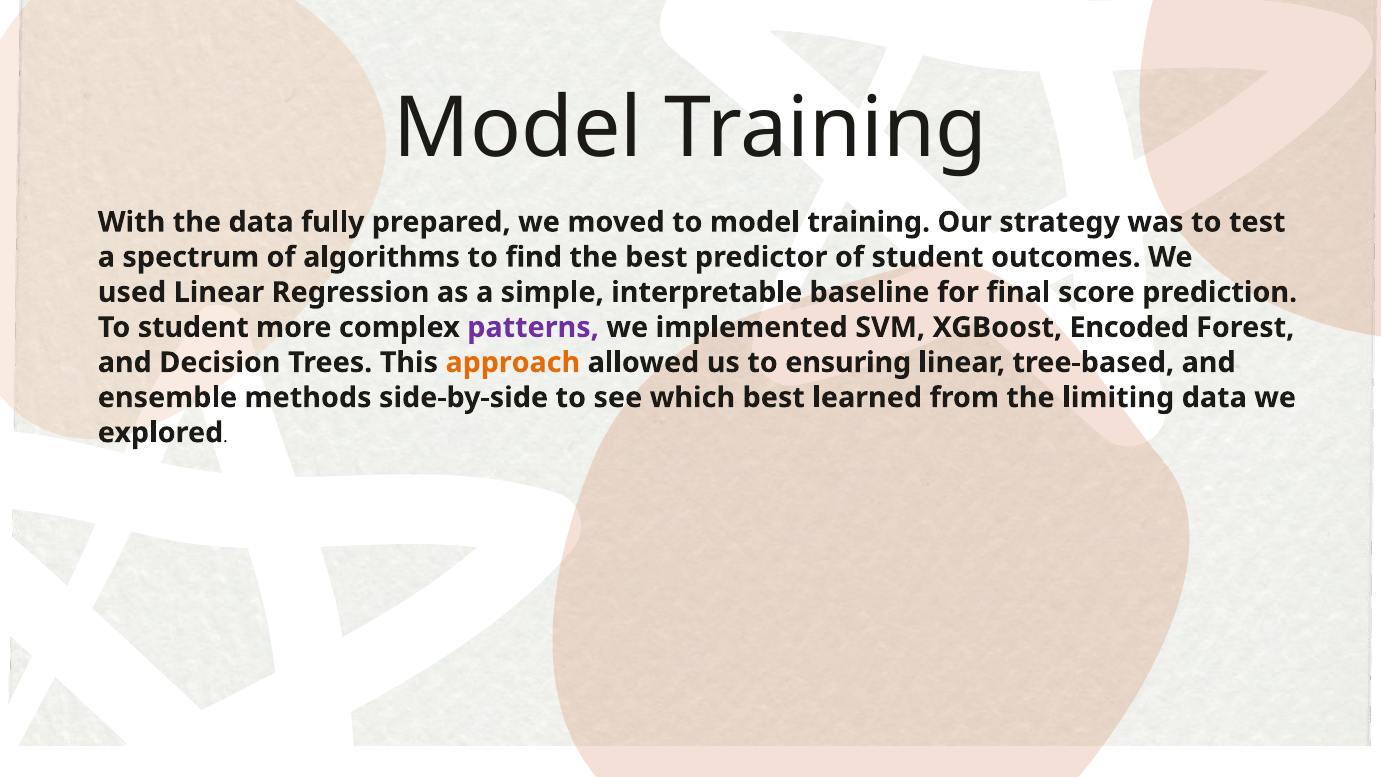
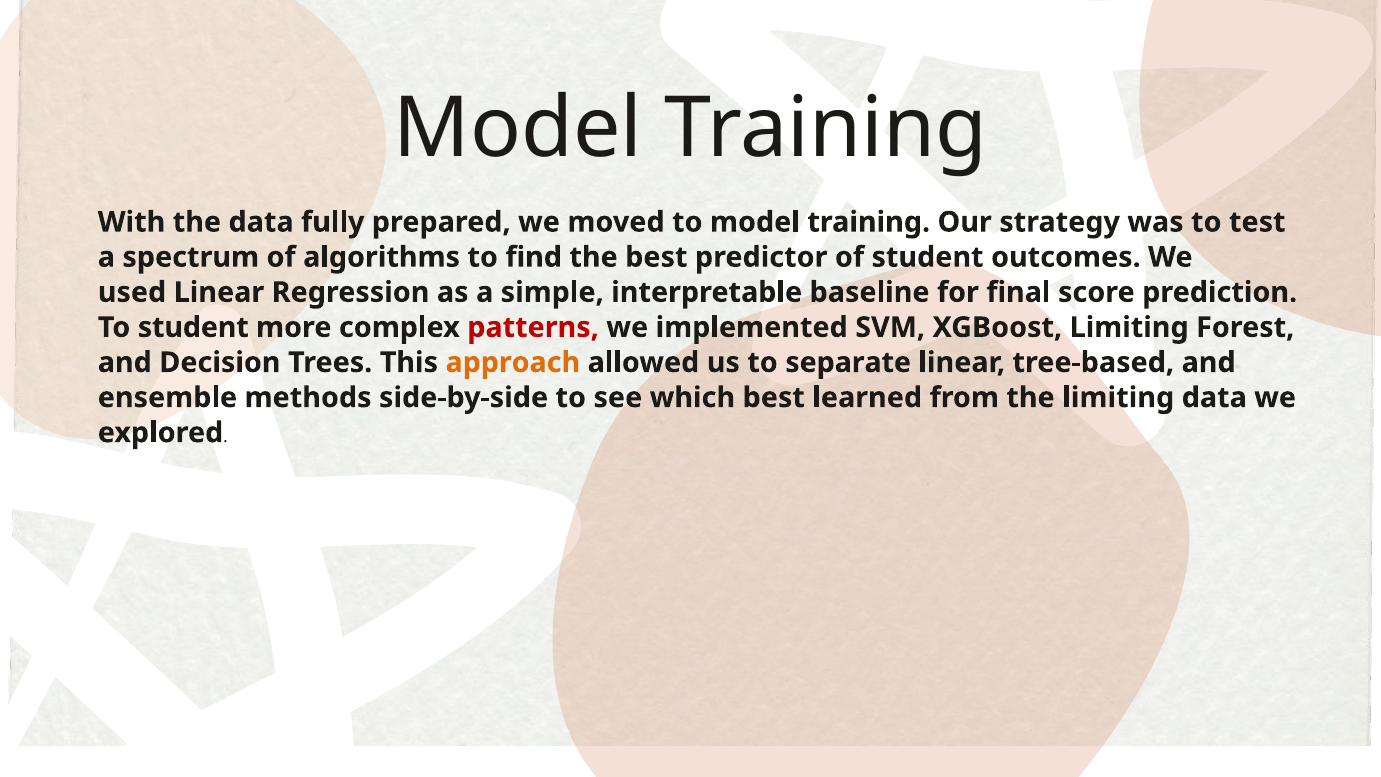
patterns colour: purple -> red (533, 327)
XGBoost Encoded: Encoded -> Limiting (1129, 327)
ensuring: ensuring -> separate (848, 362)
